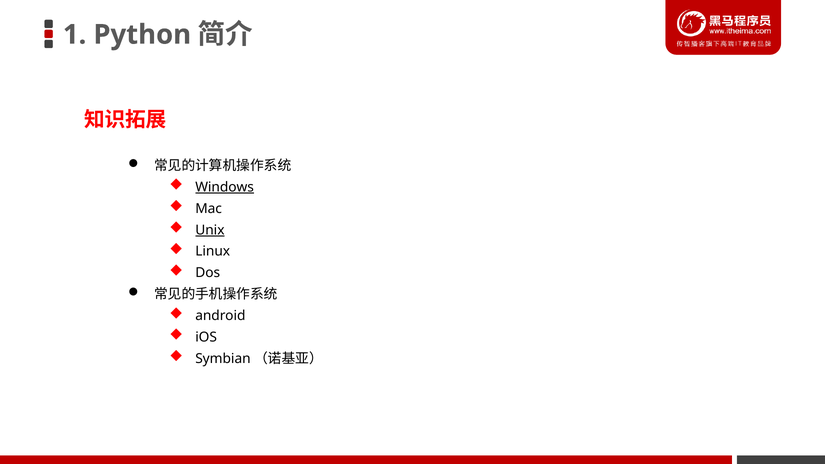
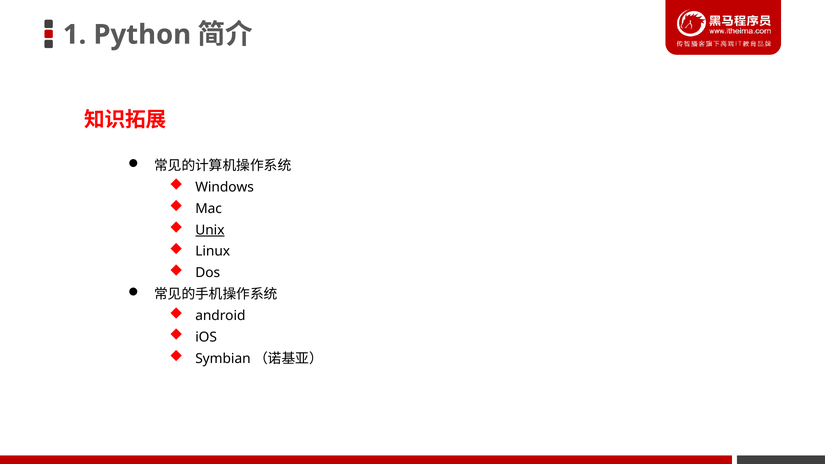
Windows underline: present -> none (225, 187)
